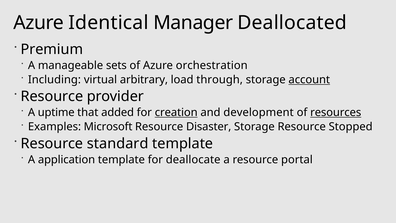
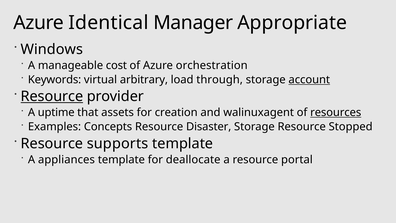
Deallocated: Deallocated -> Appropriate (292, 23)
Premium: Premium -> Windows (52, 49)
sets: sets -> cost (116, 65)
Including: Including -> Keywords (55, 80)
Resource underline: none -> present (52, 96)
added: added -> assets (118, 112)
creation underline: present -> none (176, 112)
development: development -> walinuxagent (259, 112)
Microsoft: Microsoft -> Concepts (108, 127)
standard: standard -> supports (118, 143)
application: application -> appliances (66, 159)
